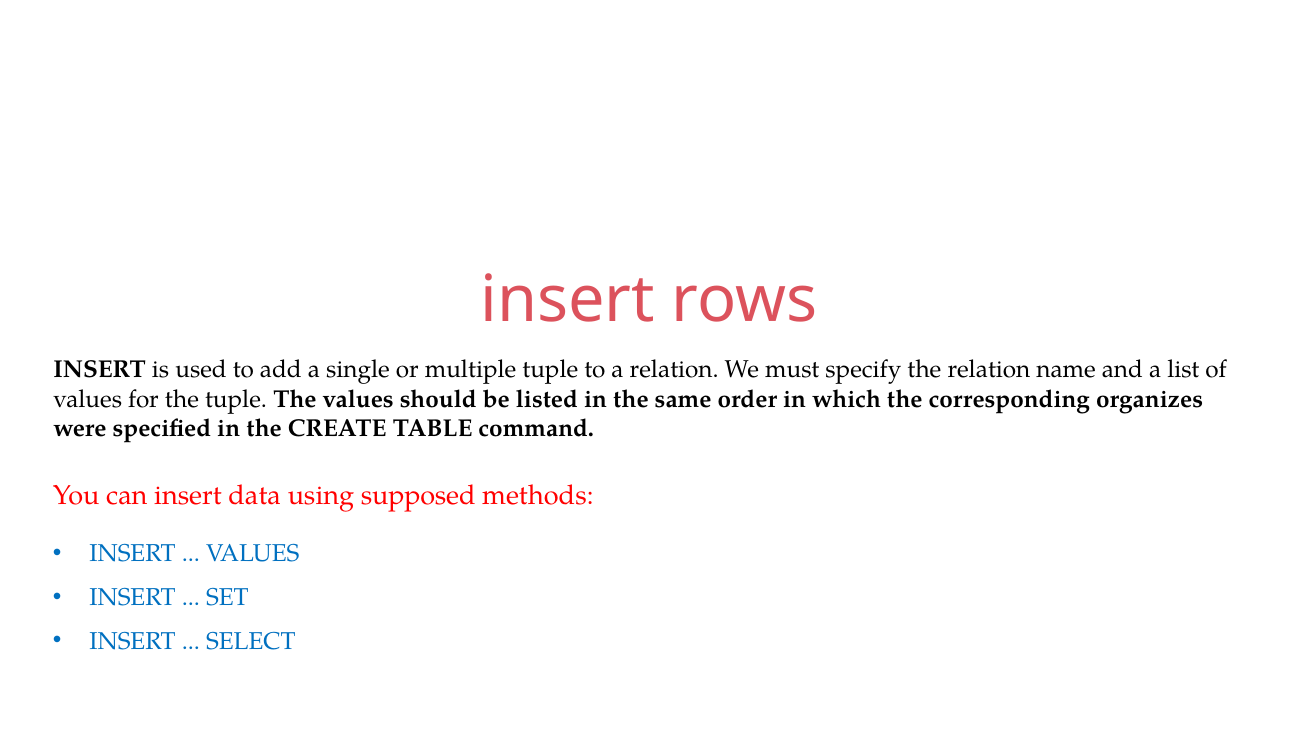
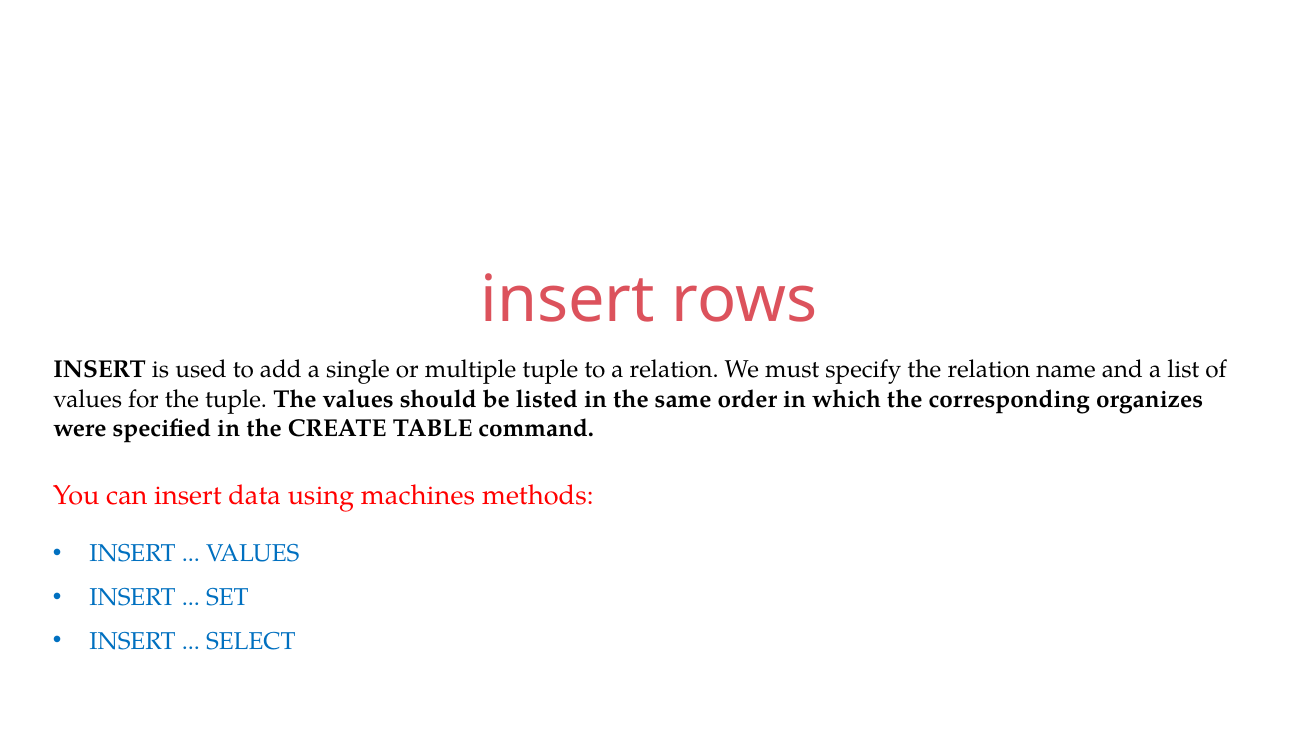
supposed: supposed -> machines (418, 495)
